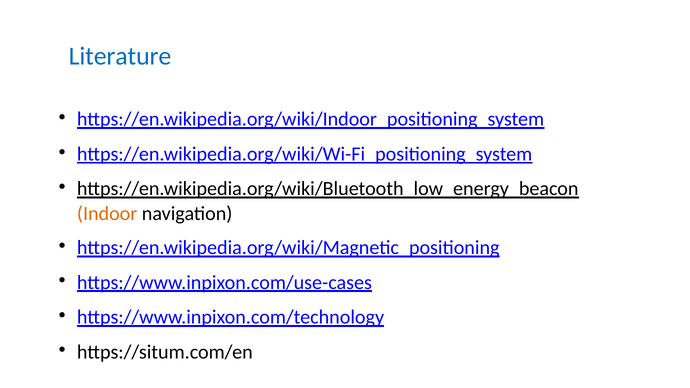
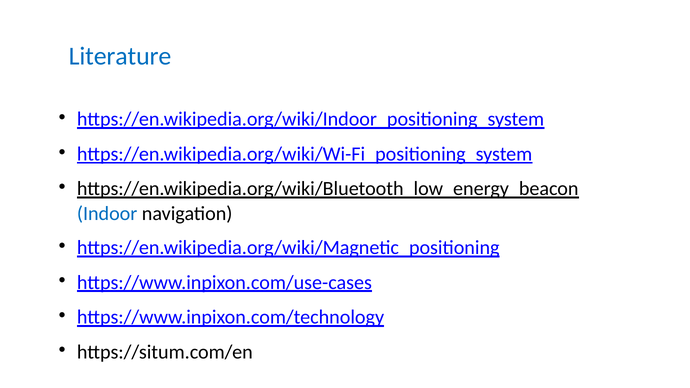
Indoor colour: orange -> blue (107, 213)
